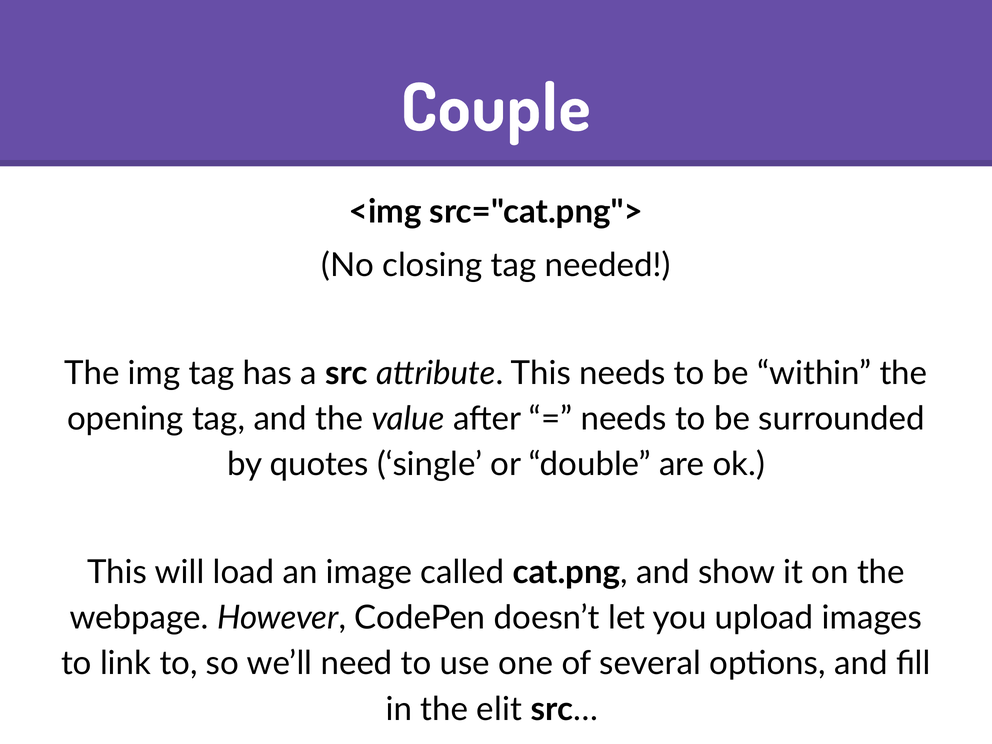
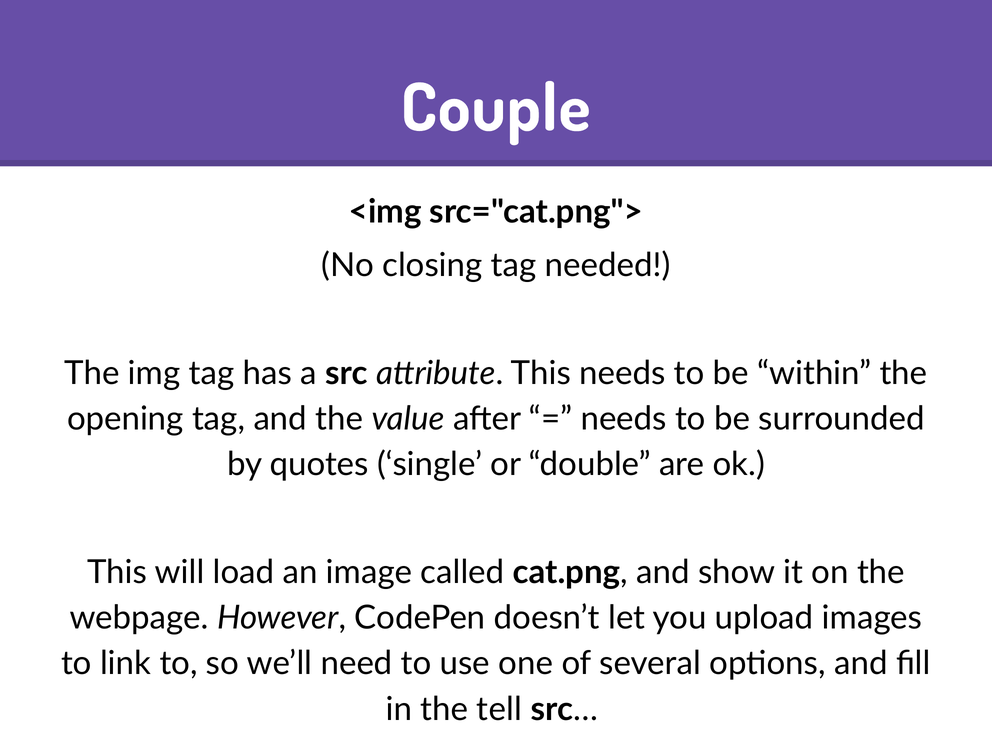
elit: elit -> tell (499, 709)
